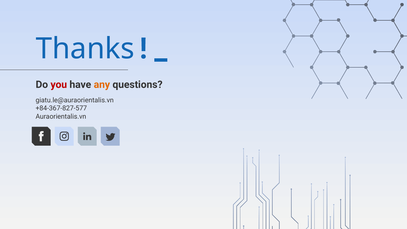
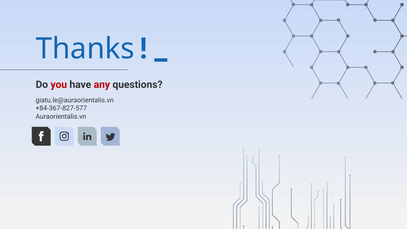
any colour: orange -> red (102, 85)
